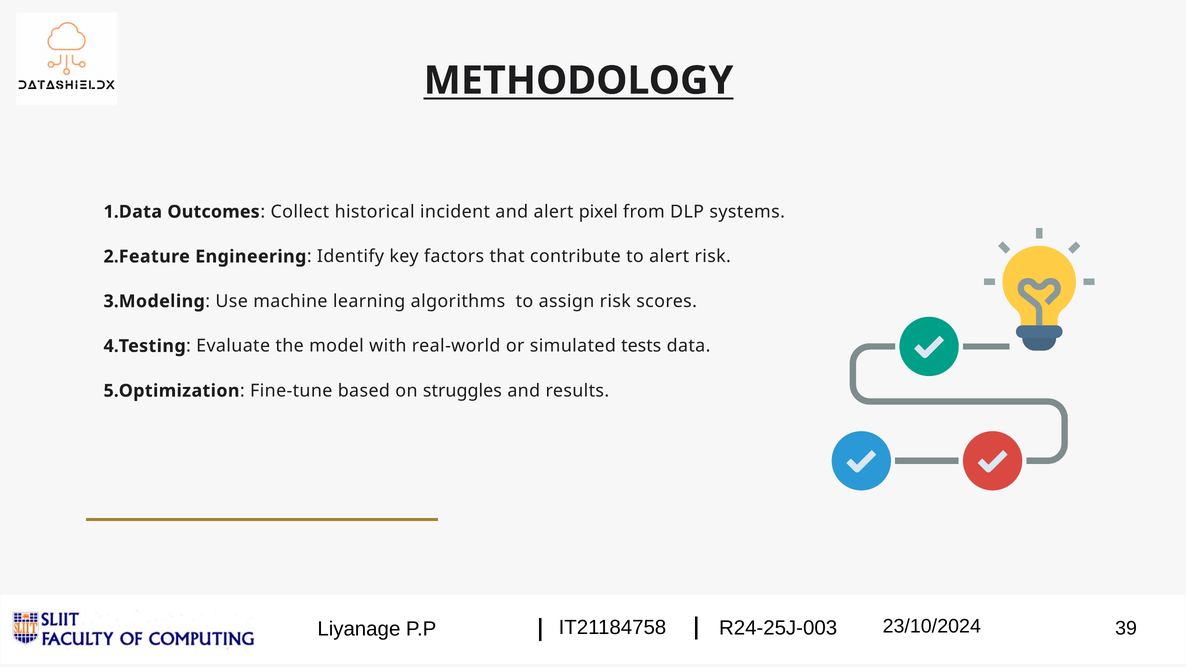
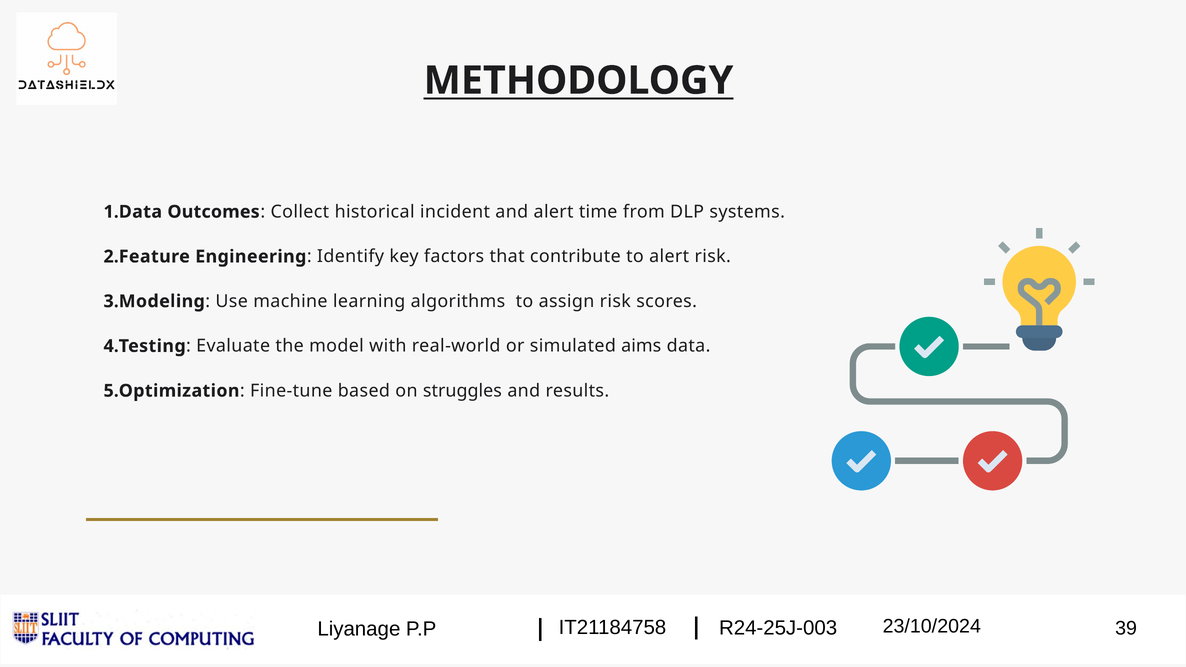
pixel: pixel -> time (598, 212)
tests: tests -> aims (641, 346)
